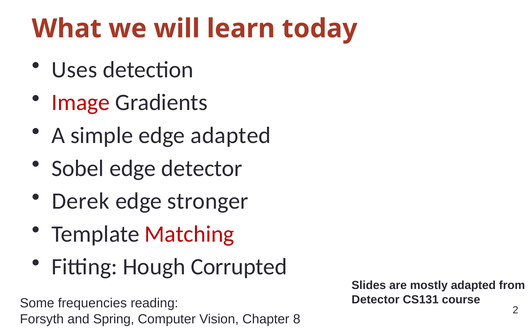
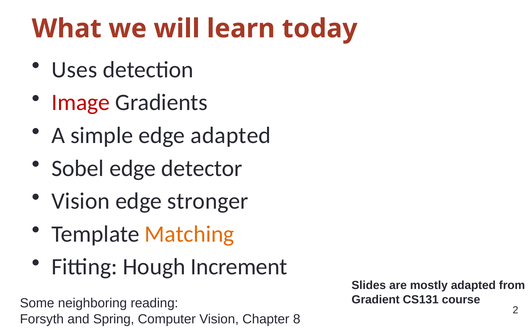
Derek: Derek -> Vision (81, 201)
Matching colour: red -> orange (190, 234)
Corrupted: Corrupted -> Increment (239, 267)
Detector: Detector -> Gradient (376, 300)
frequencies: frequencies -> neighboring (92, 303)
